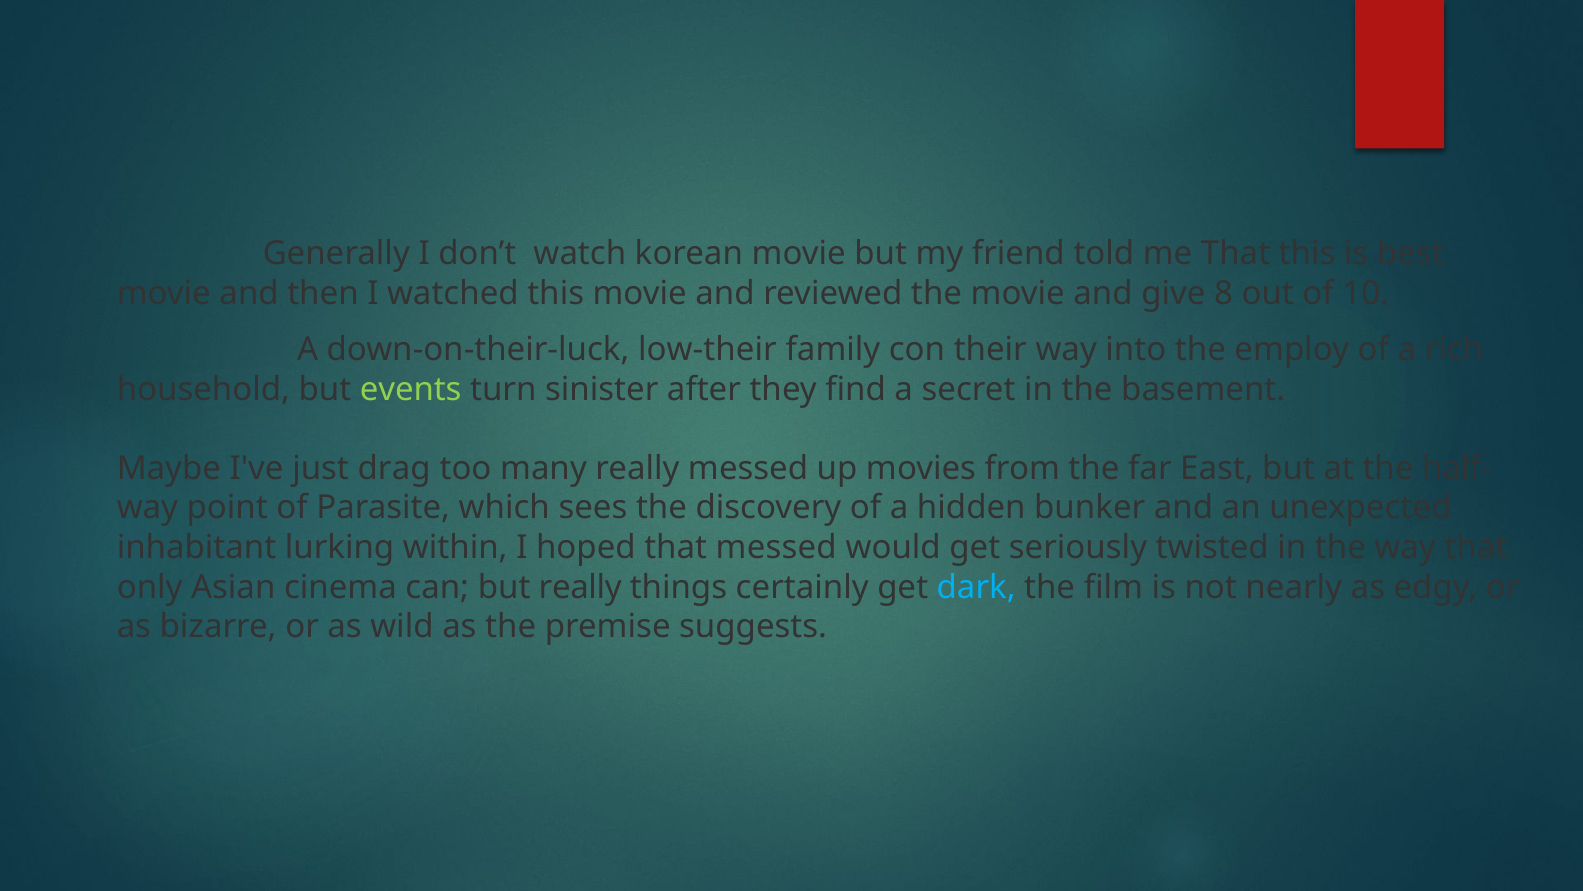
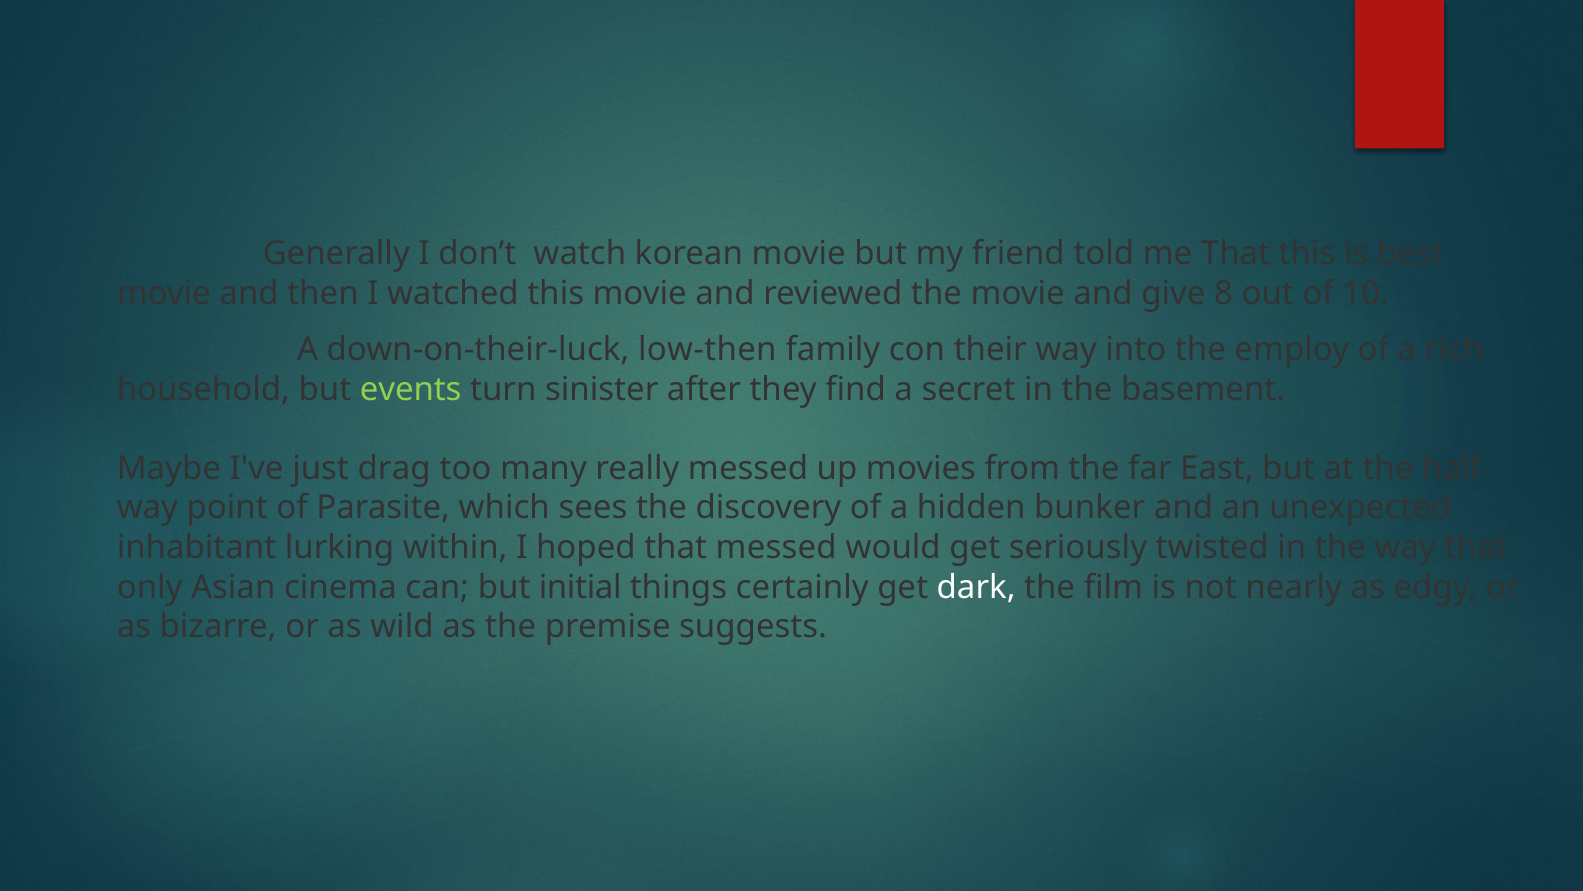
low-their: low-their -> low-then (707, 349)
but really: really -> initial (580, 587)
dark colour: light blue -> white (976, 587)
